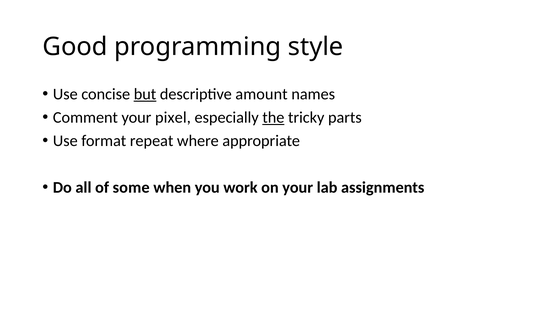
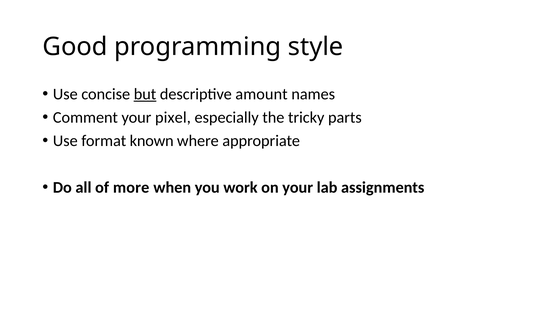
the underline: present -> none (273, 118)
repeat: repeat -> known (152, 141)
some: some -> more (131, 188)
